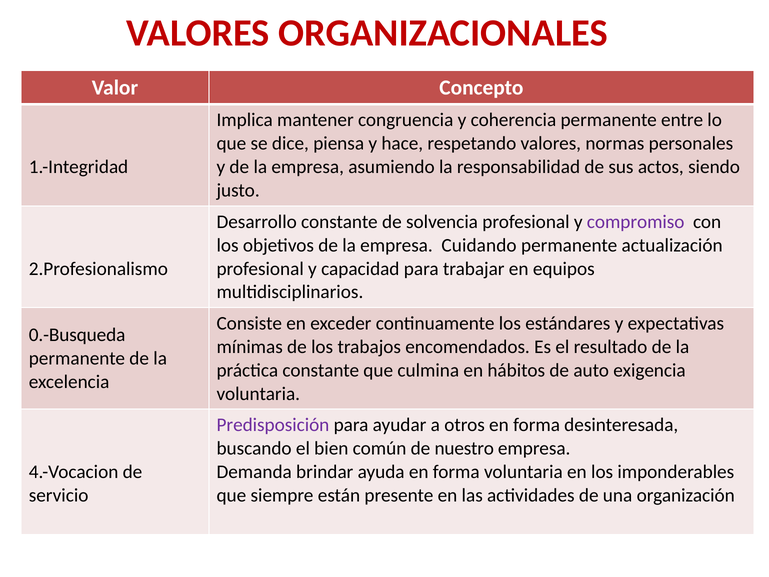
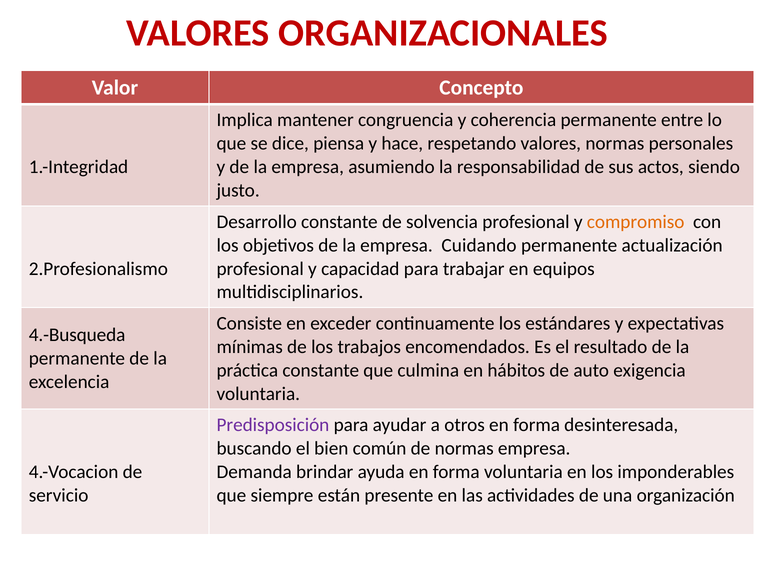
compromiso colour: purple -> orange (636, 222)
0.-Busqueda: 0.-Busqueda -> 4.-Busqueda (77, 335)
de nuestro: nuestro -> normas (464, 448)
